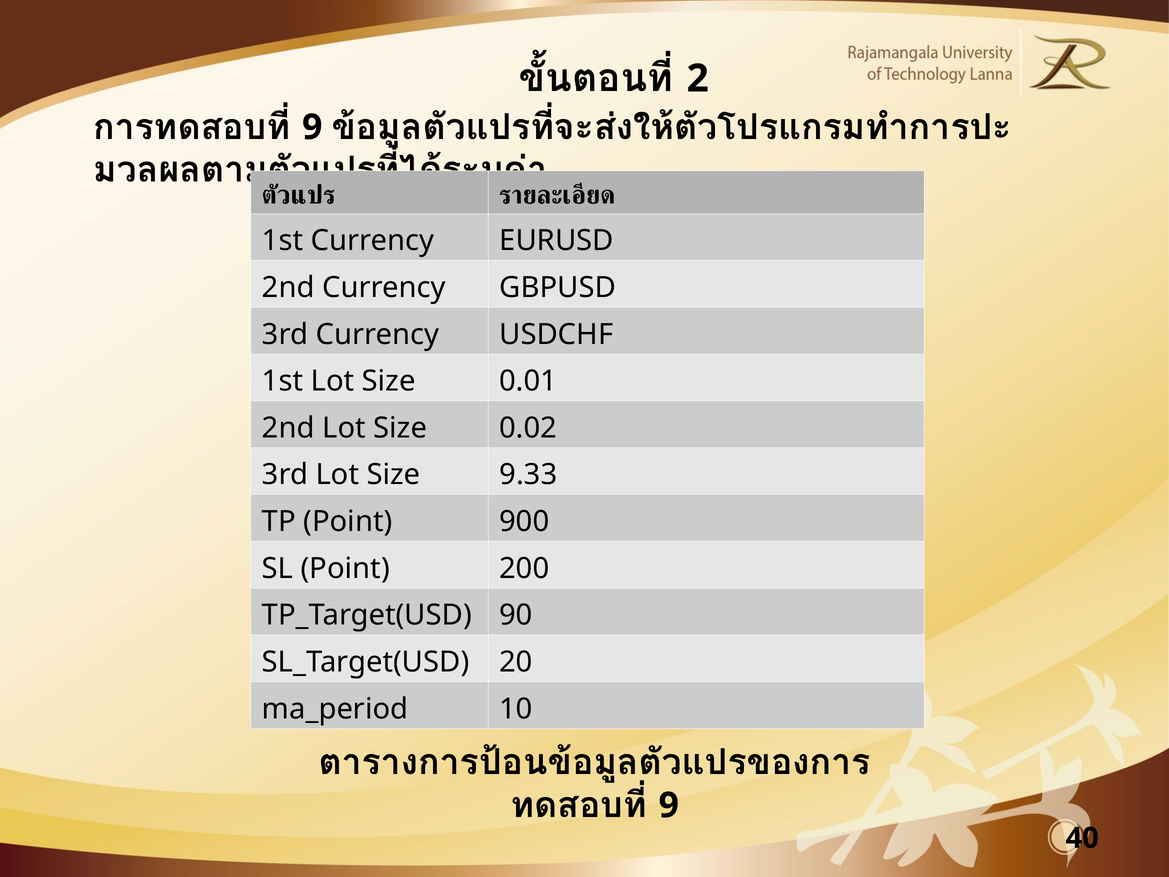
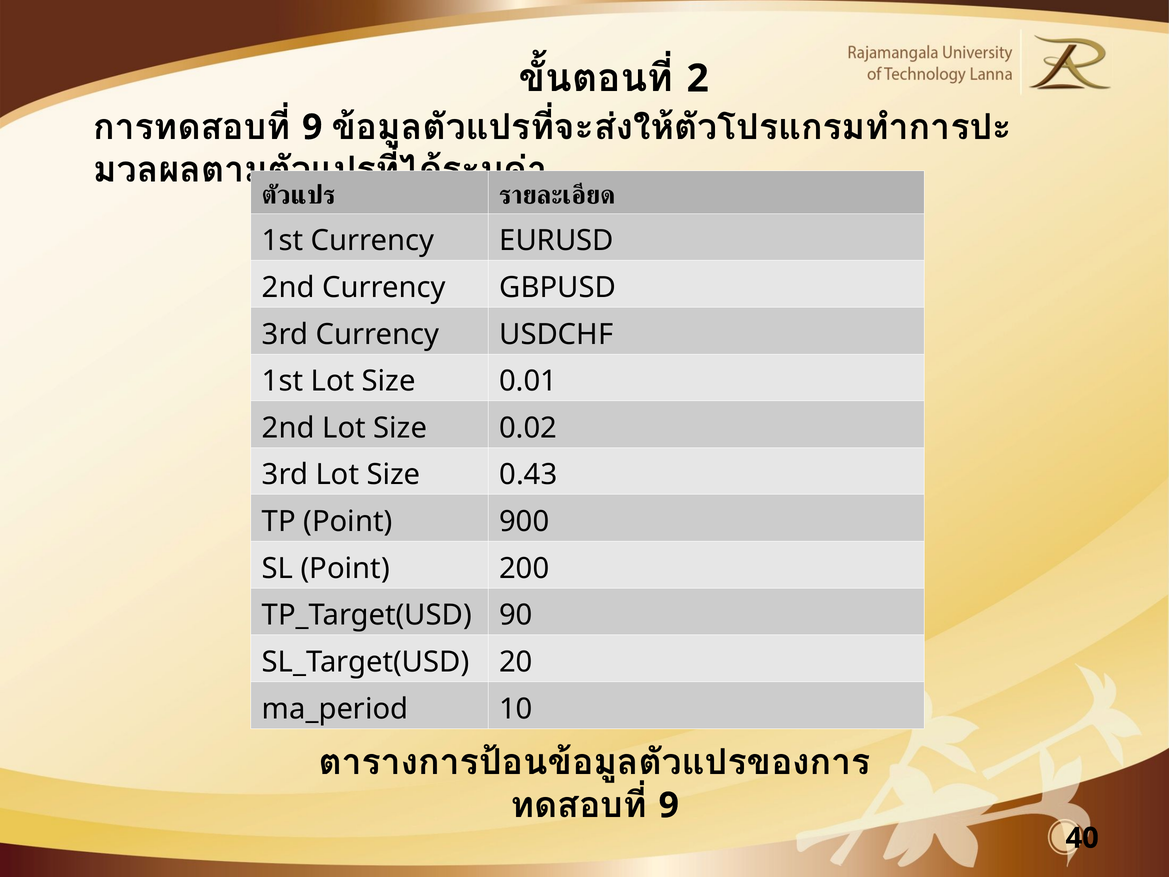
9.33: 9.33 -> 0.43 (528, 475)
